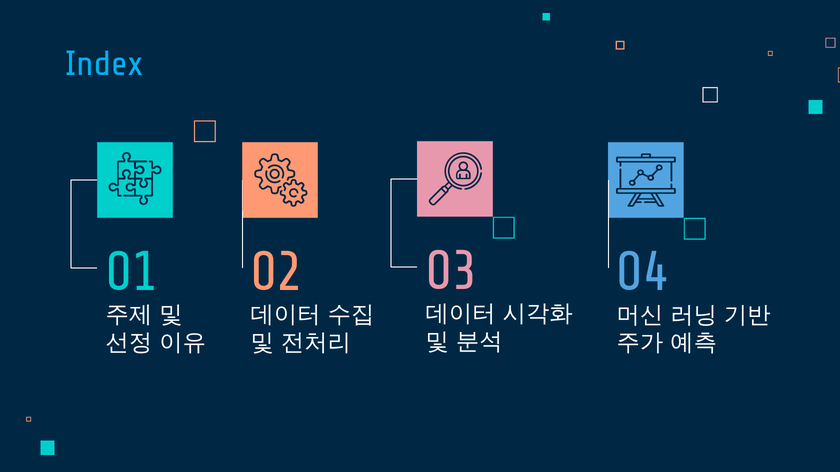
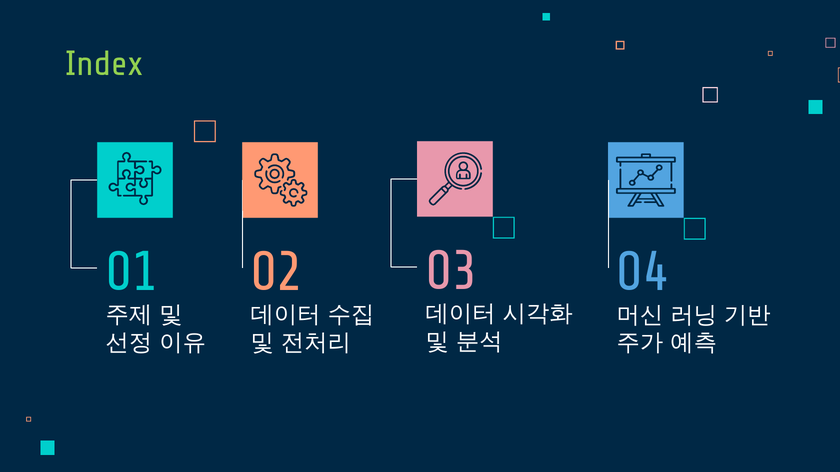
Index colour: light blue -> light green (104, 64)
